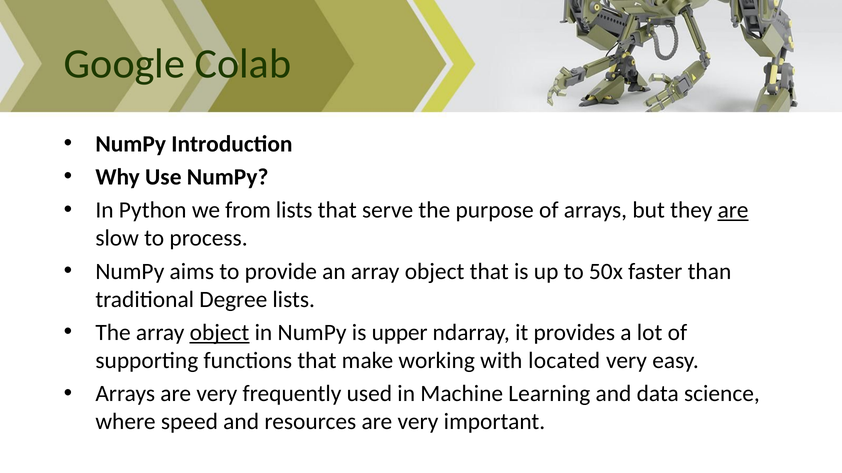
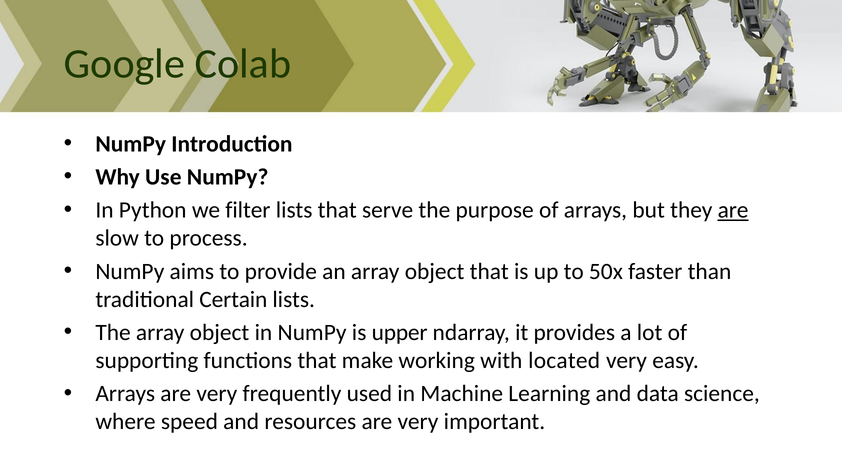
from: from -> filter (248, 211)
Degree: Degree -> Certain (233, 300)
object underline: present -> none (220, 333)
